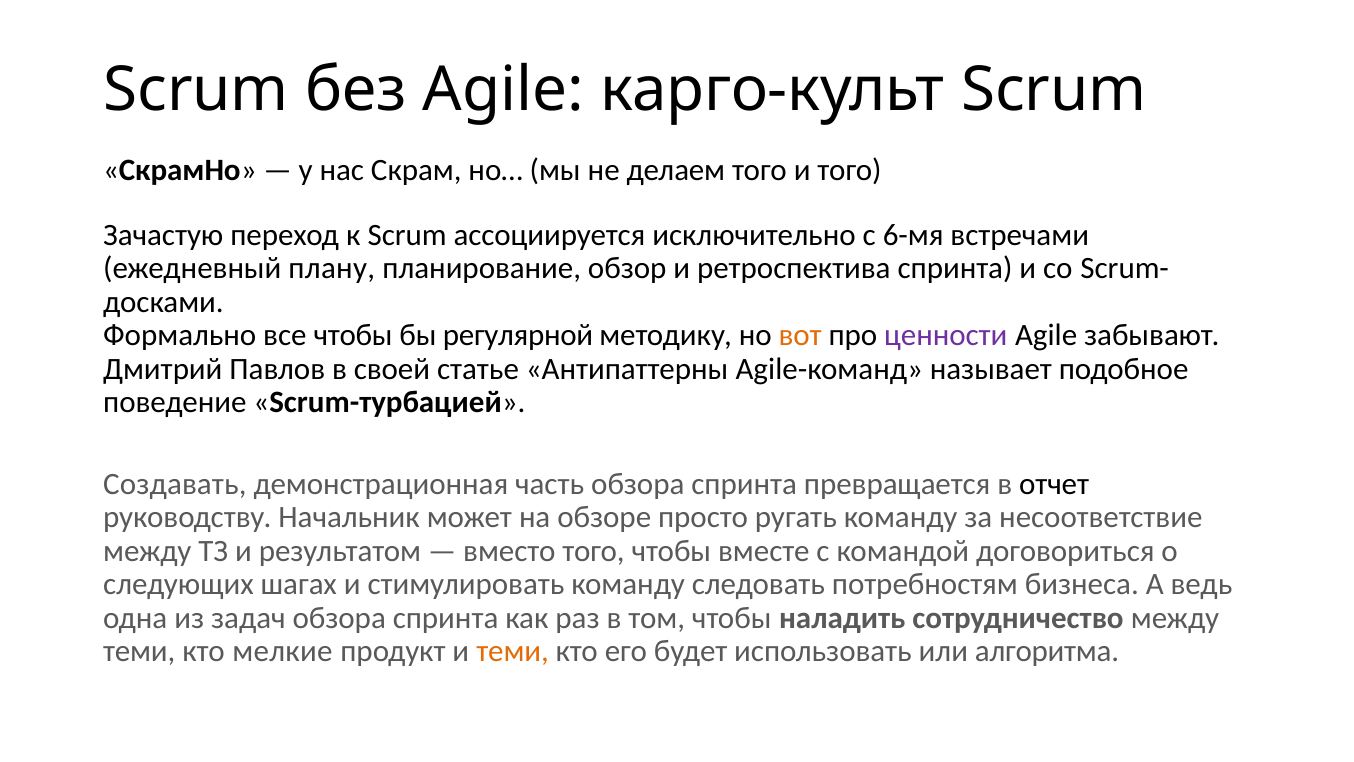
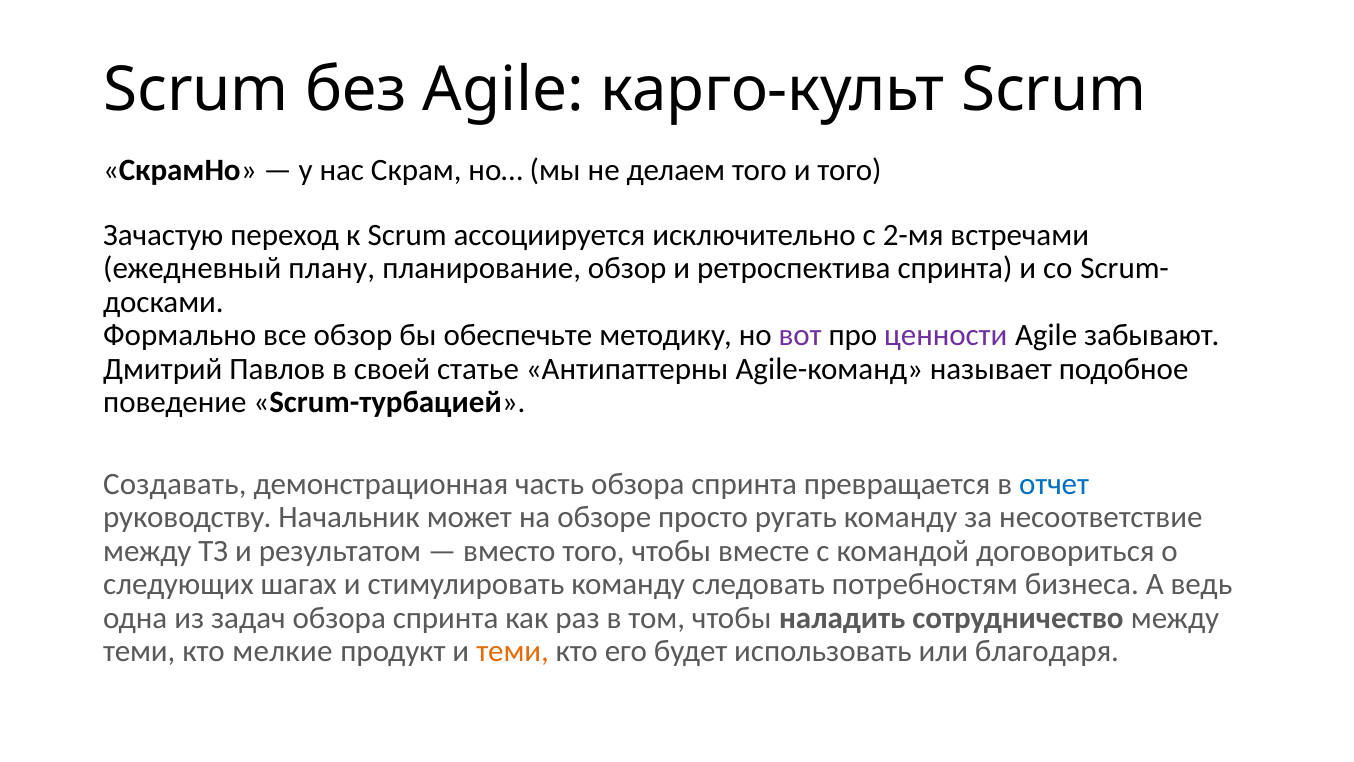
6-мя: 6-мя -> 2-мя (913, 235)
все чтобы: чтобы -> обзор (353, 335)
регулярной: регулярной -> обеспечьте (518, 335)
вот colour: orange -> purple (800, 335)
отчет colour: black -> blue (1054, 484)
алгоритма: алгоритма -> благодаря (1047, 651)
